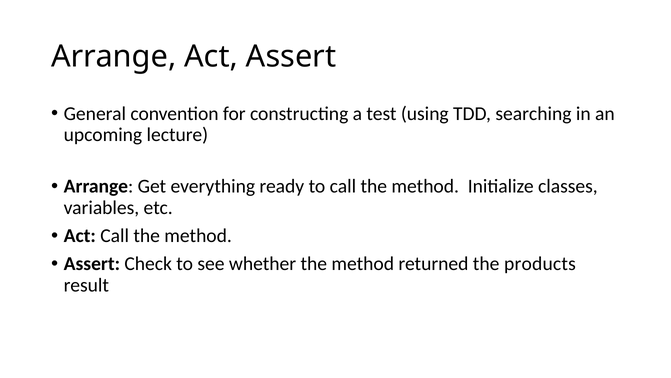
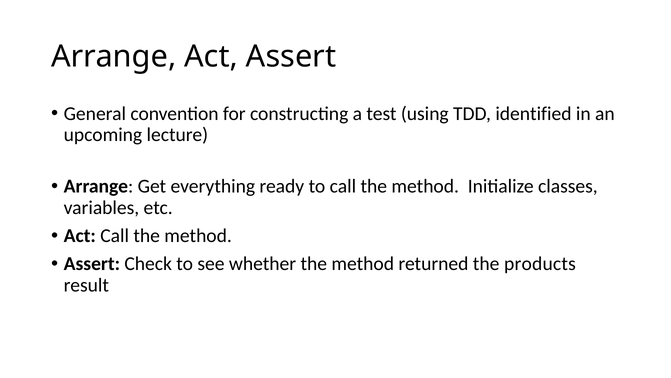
searching: searching -> identified (533, 113)
